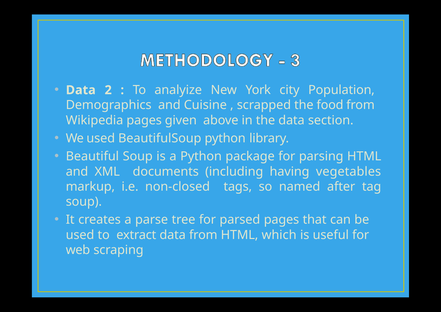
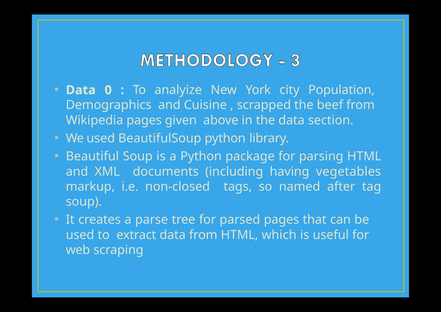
2: 2 -> 0 (108, 90)
food: food -> beef (330, 105)
